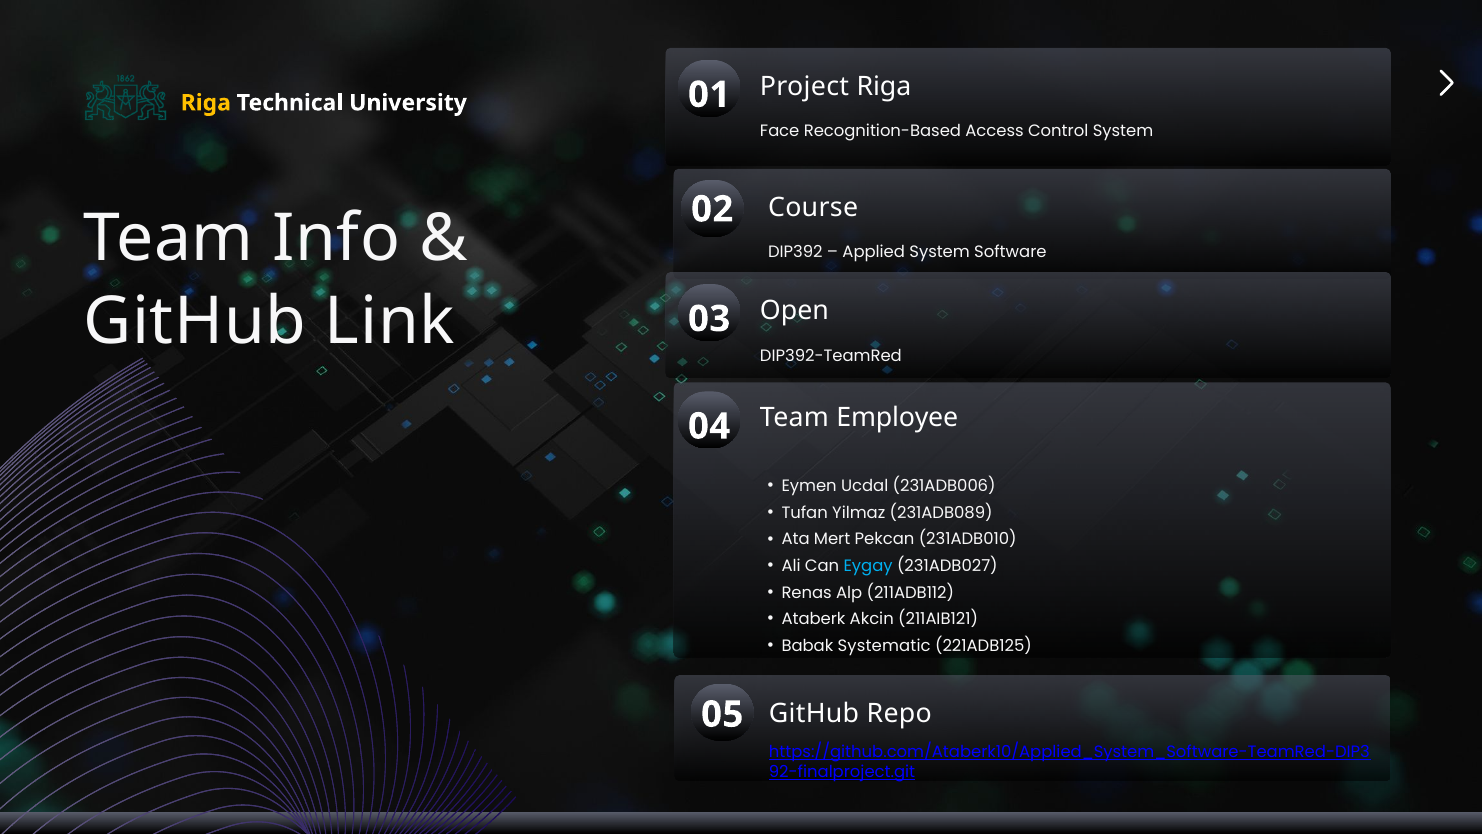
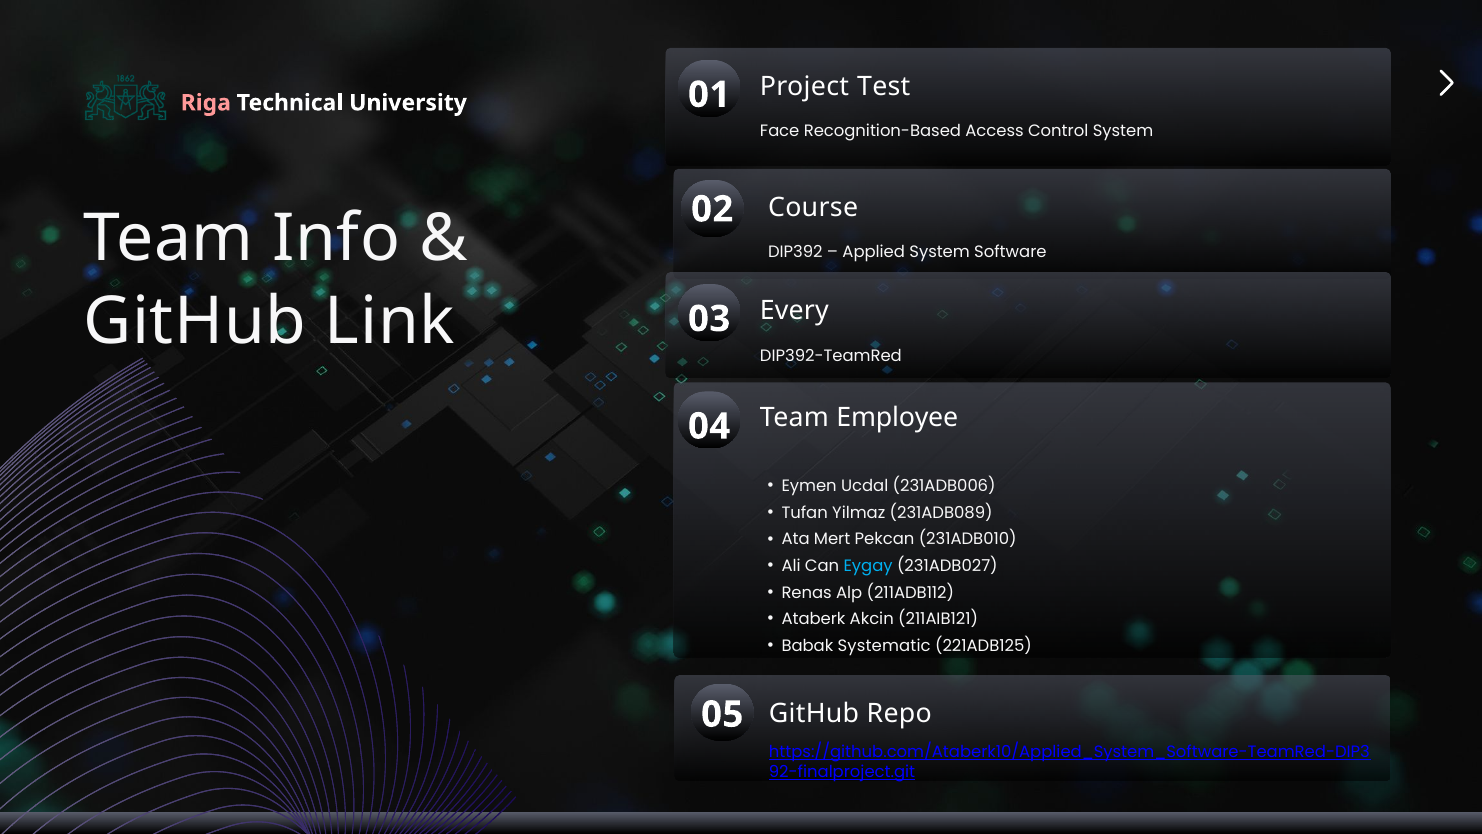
Project Riga: Riga -> Test (884, 86)
Riga colour: yellow -> pink (206, 103)
Open: Open -> Every (794, 311)
